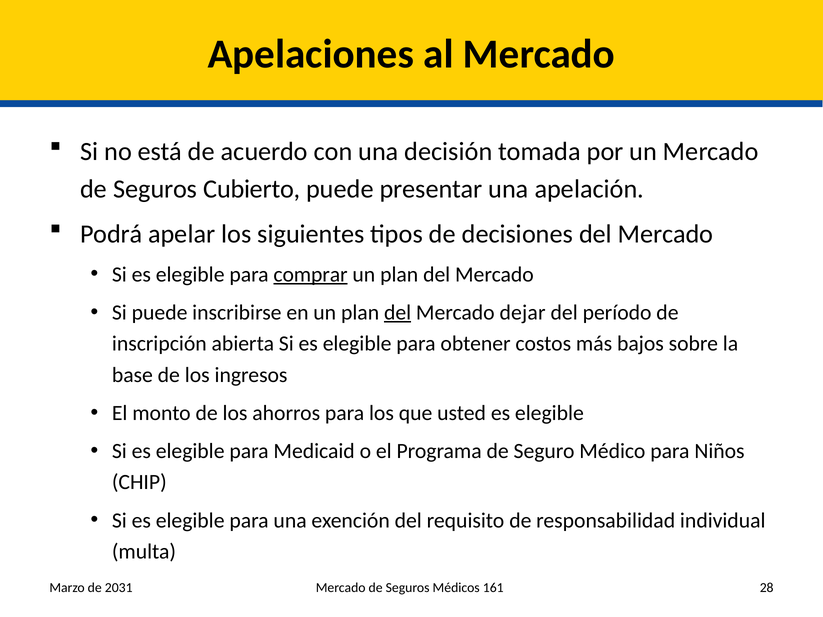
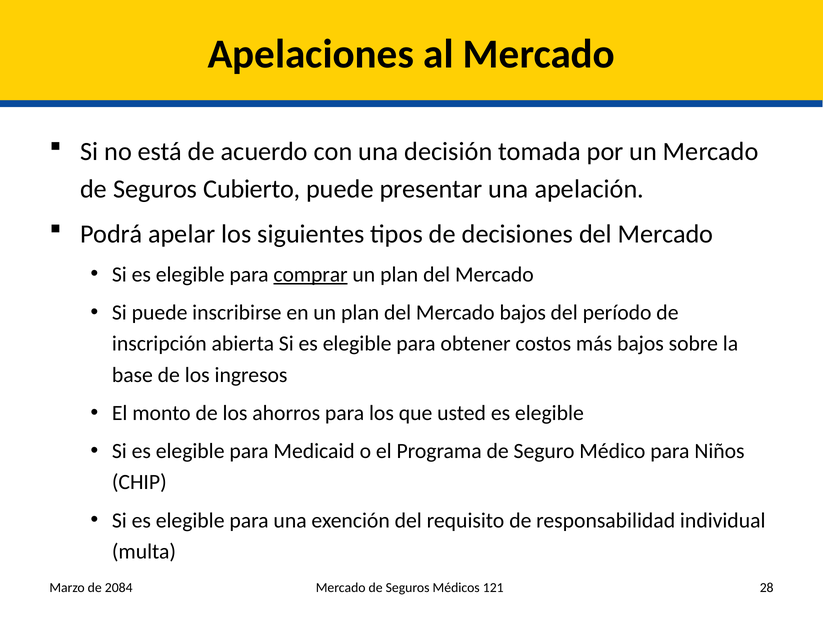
del underline: present -> none (398, 313)
Mercado dejar: dejar -> bajos (523, 313)
2031: 2031 -> 2084 (119, 588)
161: 161 -> 121 (493, 588)
